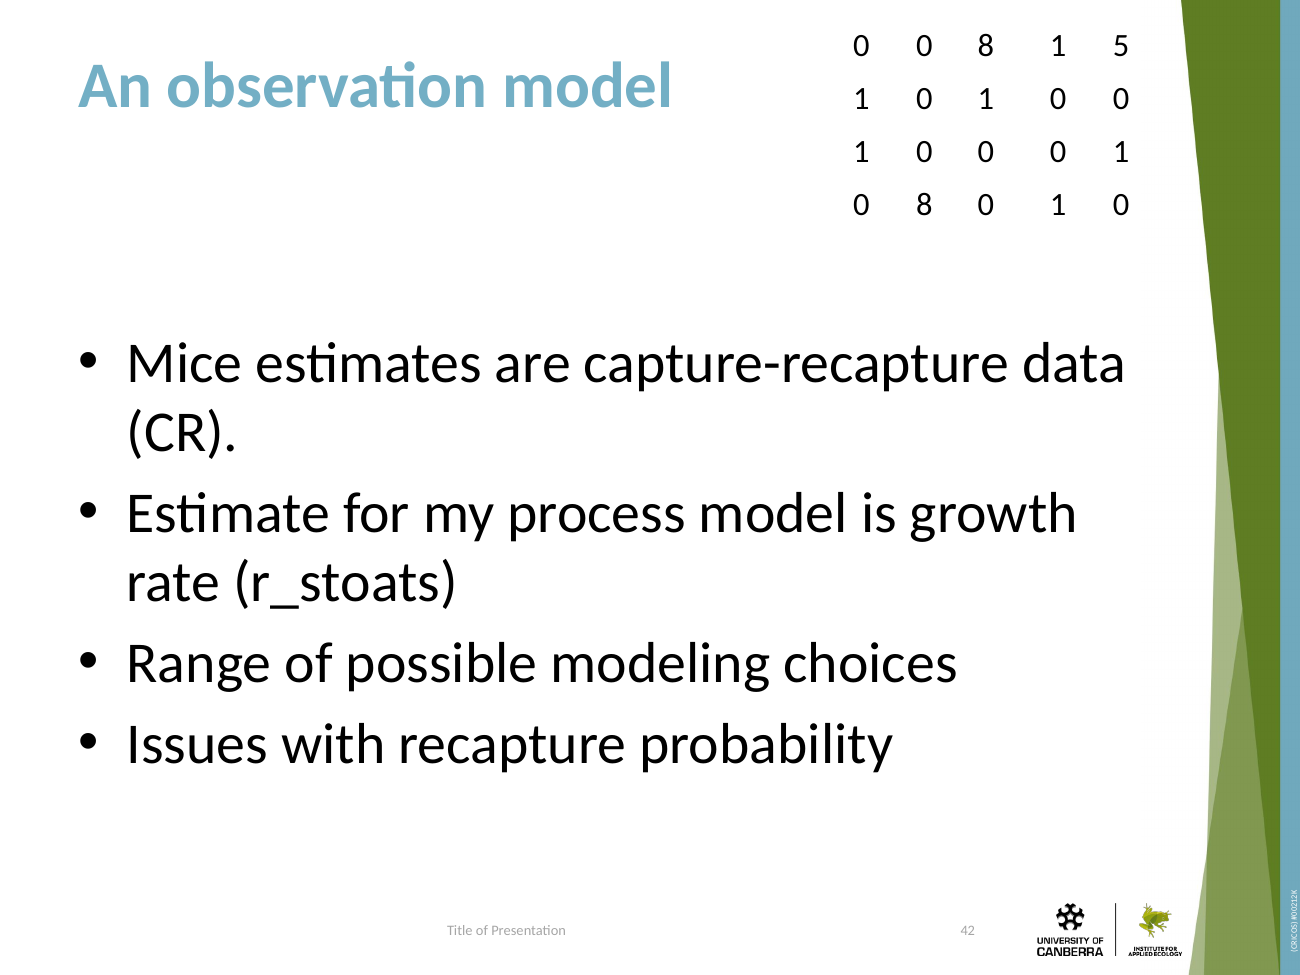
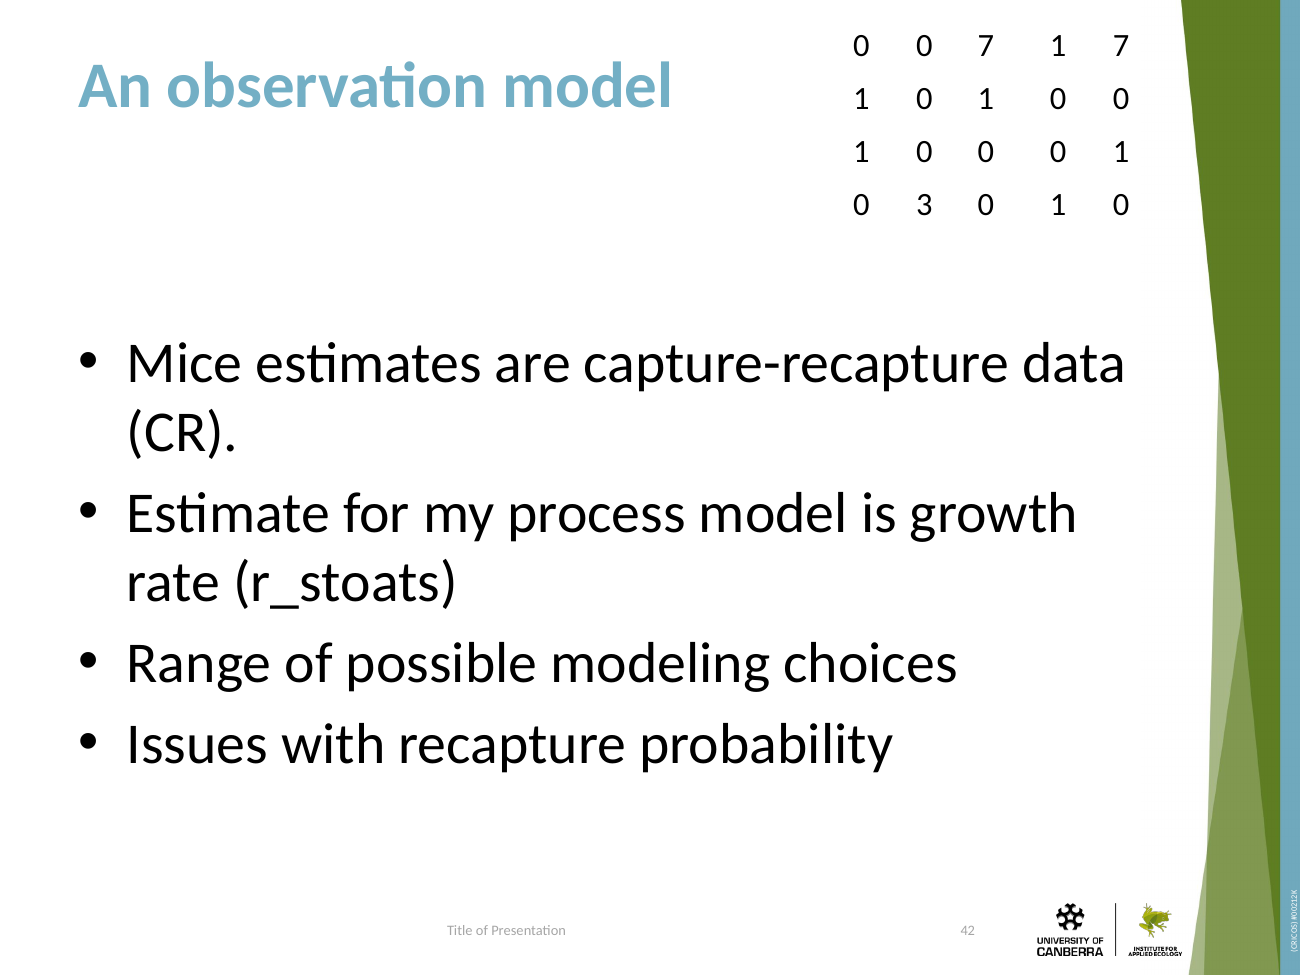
0 0 8: 8 -> 7 (986, 46)
1 5: 5 -> 7 (1121, 46)
8: 8 -> 3 (924, 204)
